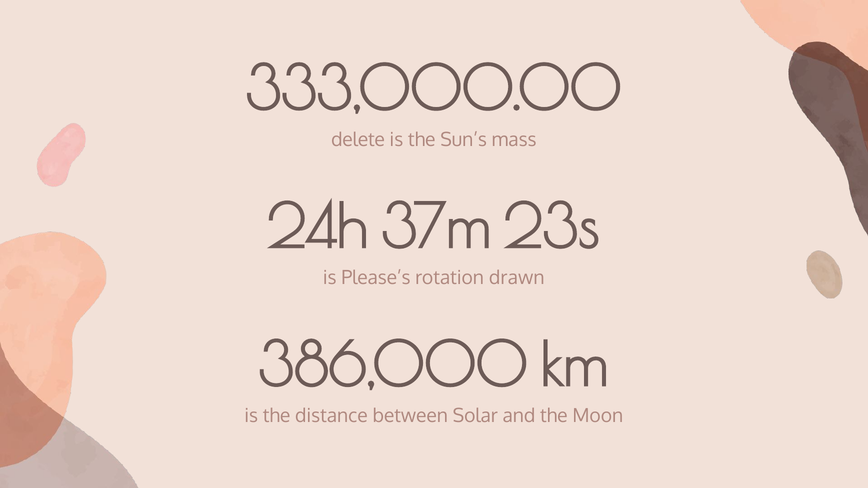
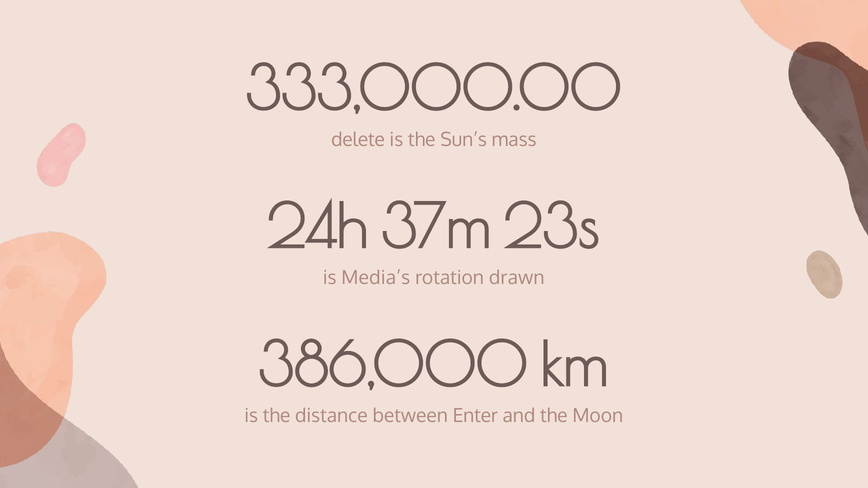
Please’s: Please’s -> Media’s (376, 278)
Solar: Solar -> Enter (475, 416)
